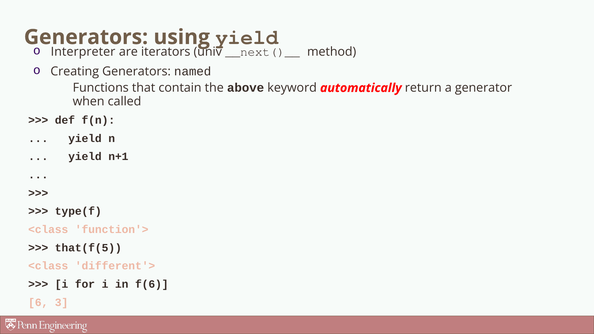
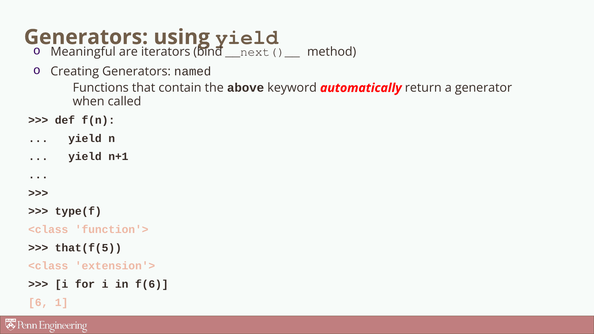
Interpreter: Interpreter -> Meaningful (83, 52)
univ: univ -> bind (208, 52)
different'>: different'> -> extension'> (115, 266)
3: 3 -> 1 (62, 302)
